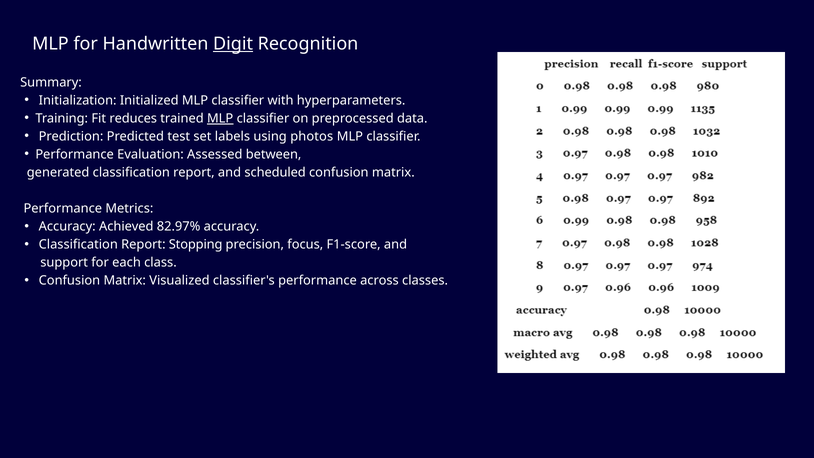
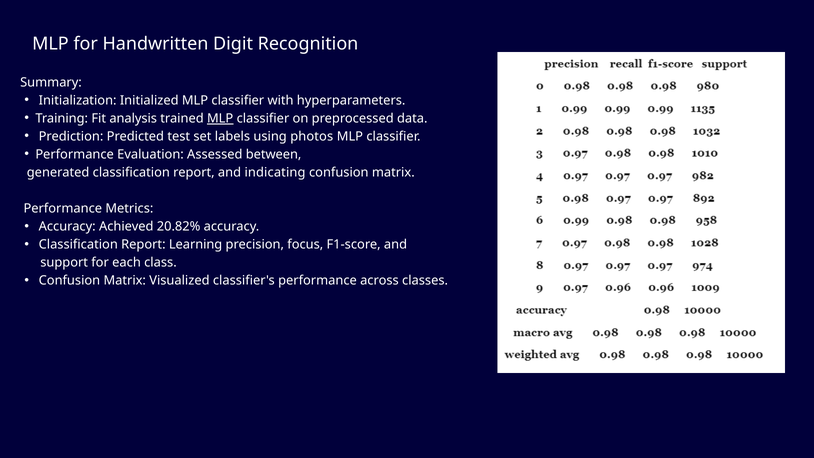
Digit underline: present -> none (233, 44)
reduces: reduces -> analysis (133, 118)
scheduled: scheduled -> indicating (275, 172)
82.97%: 82.97% -> 20.82% (179, 226)
Stopping: Stopping -> Learning (196, 244)
